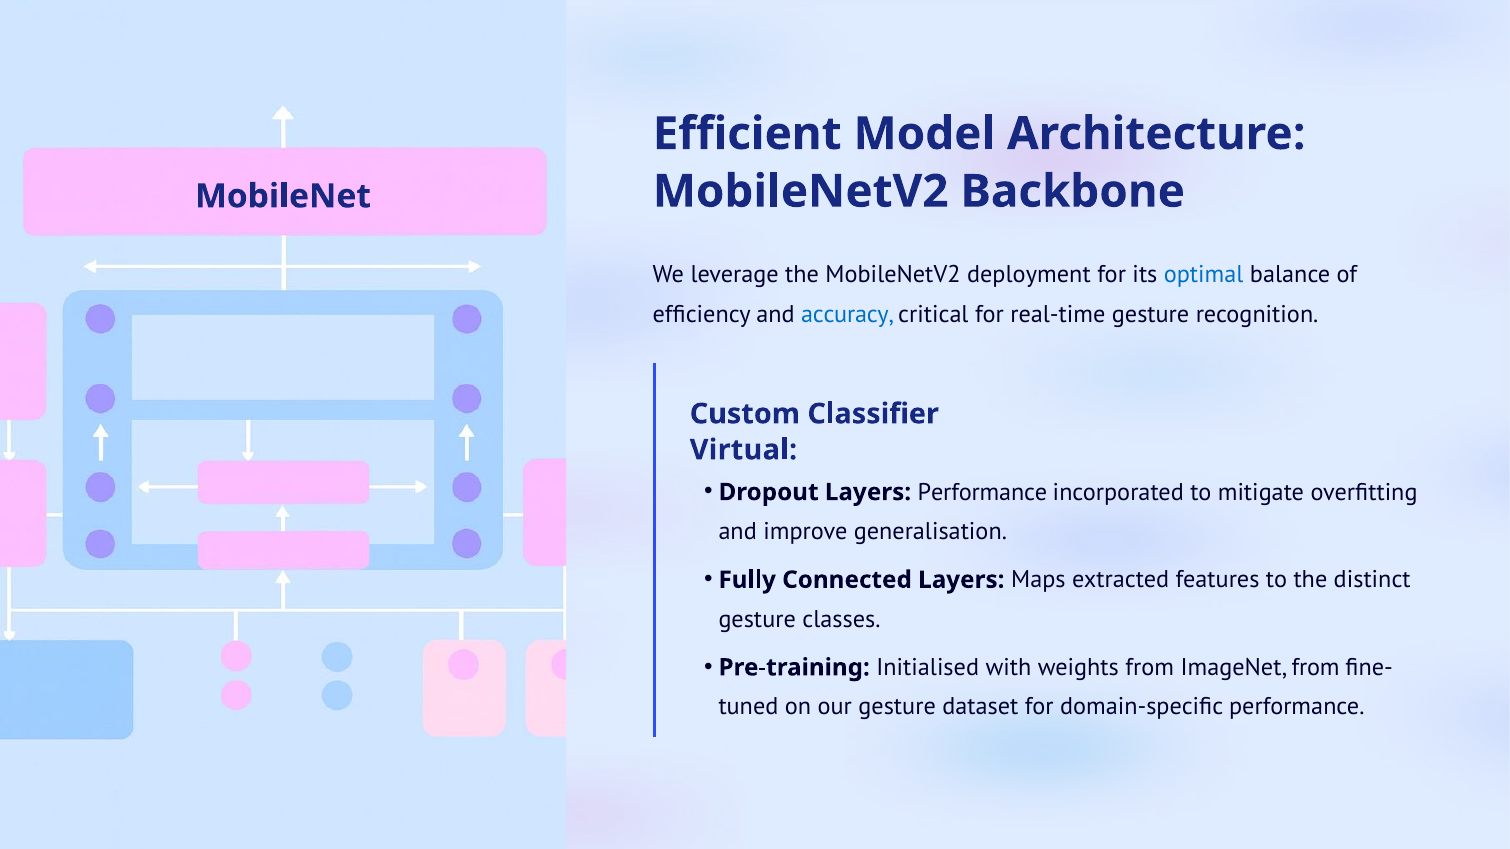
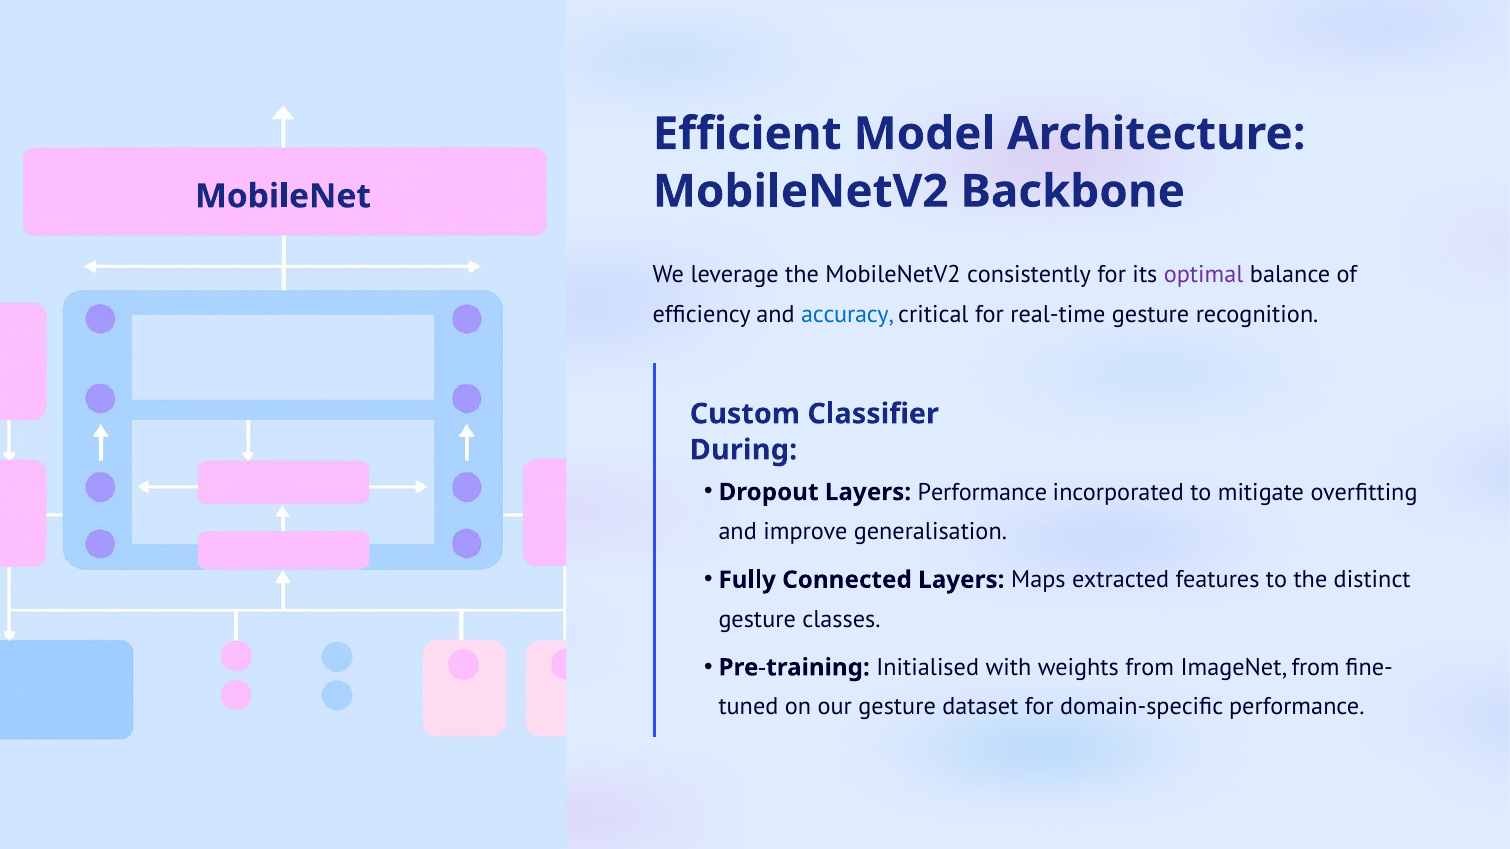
deployment: deployment -> consistently (1029, 275)
optimal colour: blue -> purple (1204, 275)
Virtual: Virtual -> During (743, 450)
